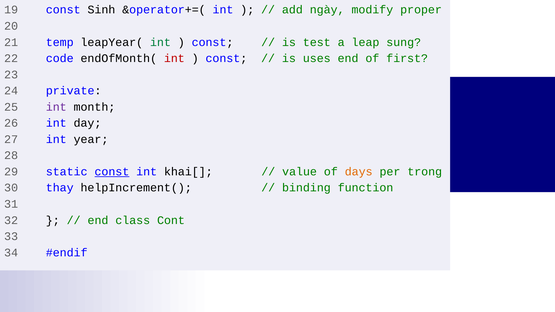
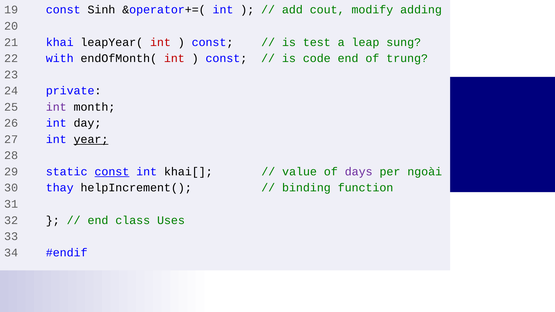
ngày: ngày -> cout (327, 10)
proper: proper -> adding (421, 10)
temp: temp -> khai (60, 42)
int colour: green -> red (160, 42)
code: code -> with (60, 58)
uses: uses -> code (317, 58)
first: first -> trung (407, 58)
year underline: none -> present (91, 139)
days colour: orange -> purple (359, 172)
trong: trong -> ngoài (425, 172)
Cont: Cont -> Uses (171, 220)
